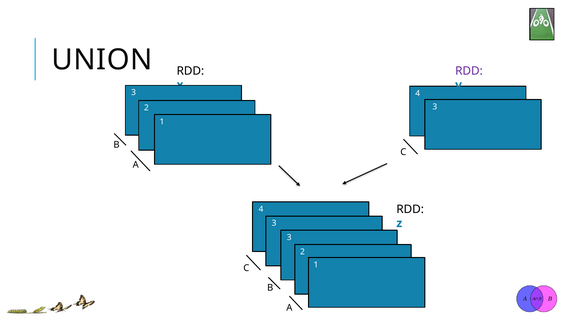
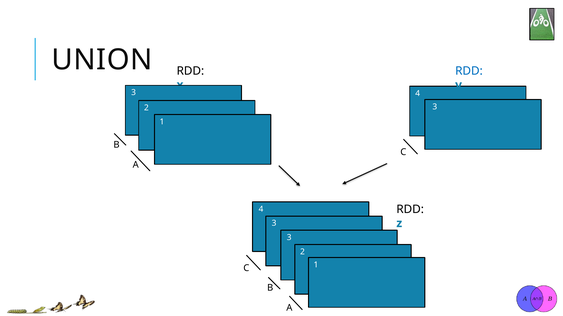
RDD colour: purple -> blue (469, 71)
